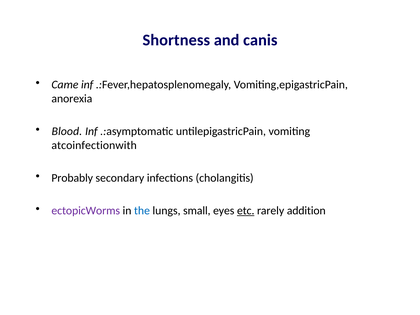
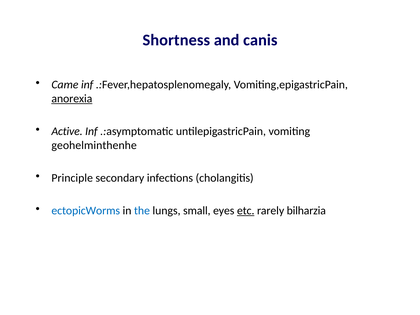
anorexia underline: none -> present (72, 99)
Blood: Blood -> Active (67, 131)
atcoinfectionwith: atcoinfectionwith -> geohelminthenhe (94, 145)
Probably: Probably -> Principle (72, 178)
ectopicWorms colour: purple -> blue (86, 211)
addition: addition -> bilharzia (306, 211)
